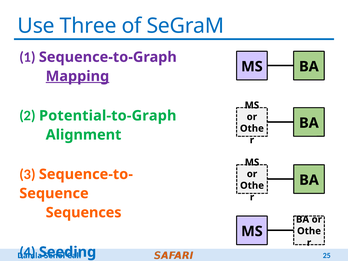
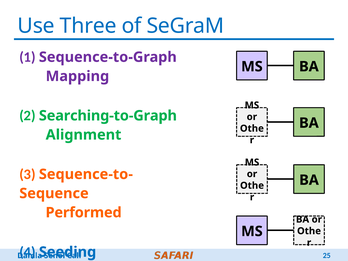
Mapping underline: present -> none (77, 76)
Potential-to-Graph: Potential-to-Graph -> Searching-to-Graph (108, 116)
Sequences: Sequences -> Performed (84, 213)
